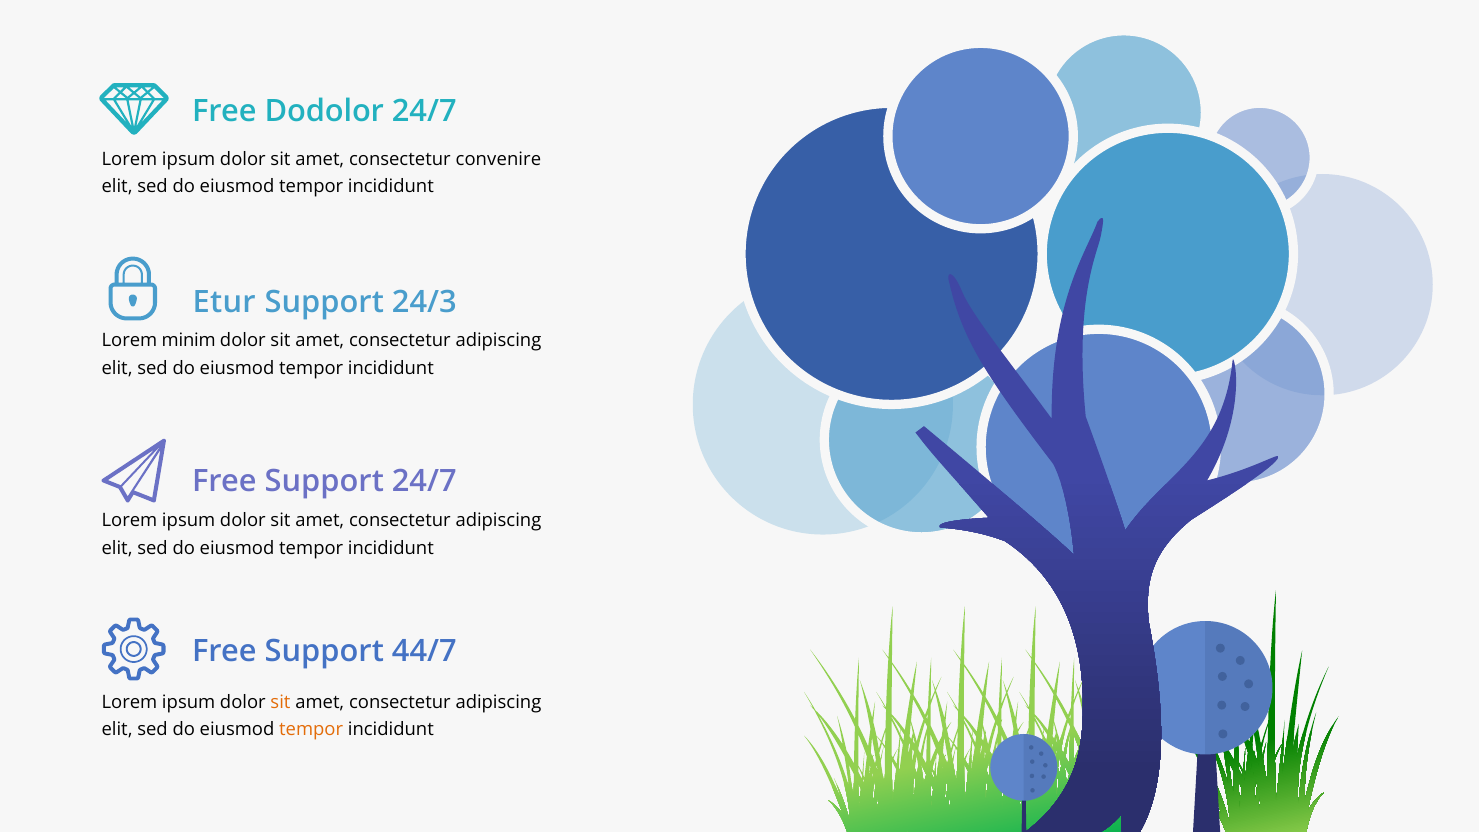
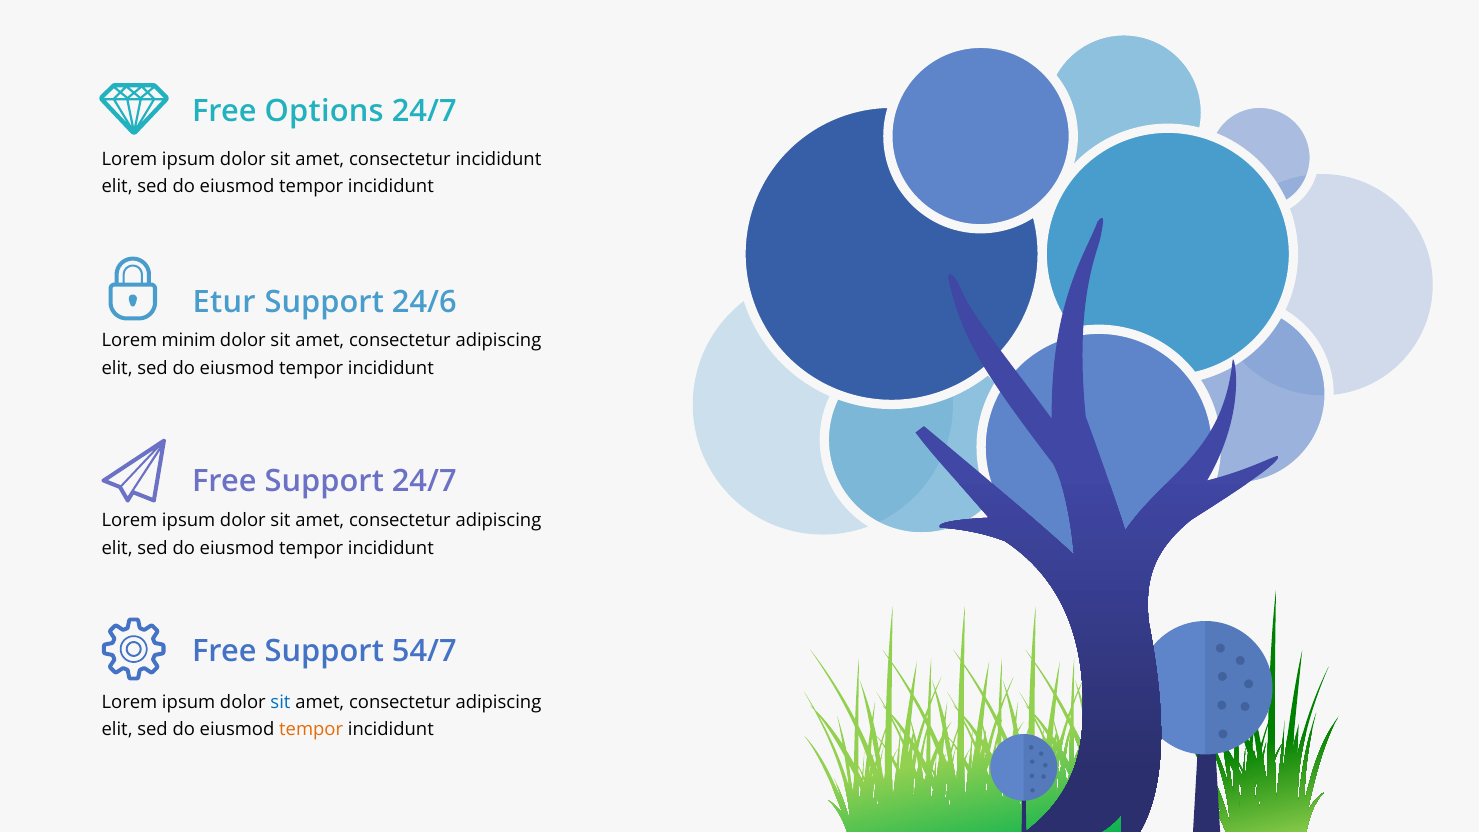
Dodolor: Dodolor -> Options (324, 111)
consectetur convenire: convenire -> incididunt (498, 159)
24/3: 24/3 -> 24/6 (424, 302)
44/7: 44/7 -> 54/7 (424, 651)
sit colour: orange -> blue (281, 702)
